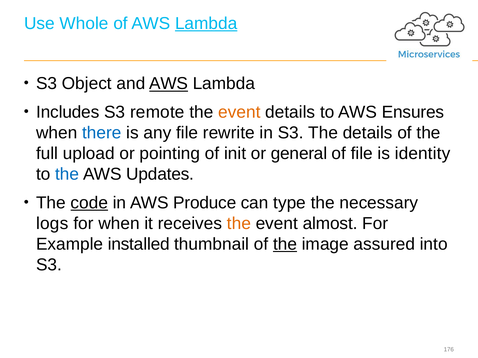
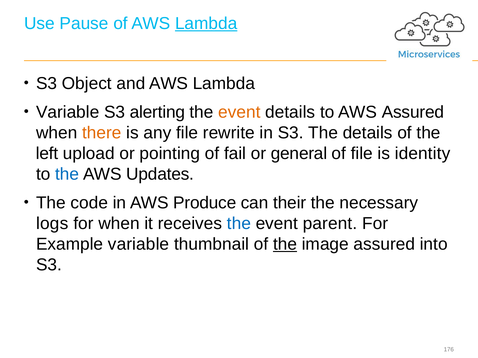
Whole: Whole -> Pause (84, 24)
AWS underline: present -> none (169, 84)
Includes: Includes -> Variable (68, 112)
remote: remote -> alerting (157, 112)
AWS Ensures: Ensures -> Assured (413, 112)
there colour: blue -> orange (102, 133)
full: full -> left (47, 154)
init: init -> fail (235, 154)
code underline: present -> none (89, 203)
type: type -> their (290, 203)
the colour: orange -> blue (239, 224)
almost: almost -> parent (330, 224)
Example installed: installed -> variable (139, 245)
